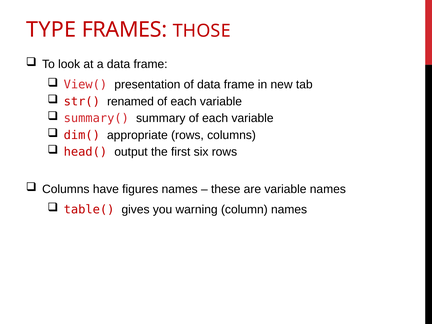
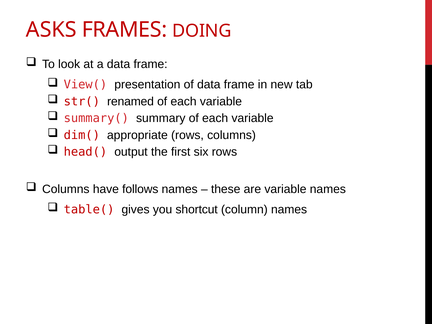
TYPE: TYPE -> ASKS (51, 30)
THOSE: THOSE -> DOING (202, 31)
figures: figures -> follows (140, 189)
warning: warning -> shortcut (197, 210)
